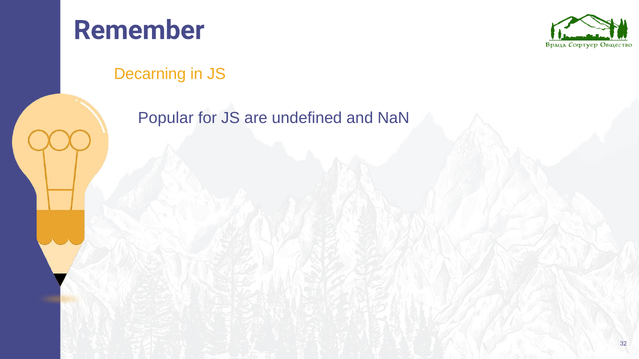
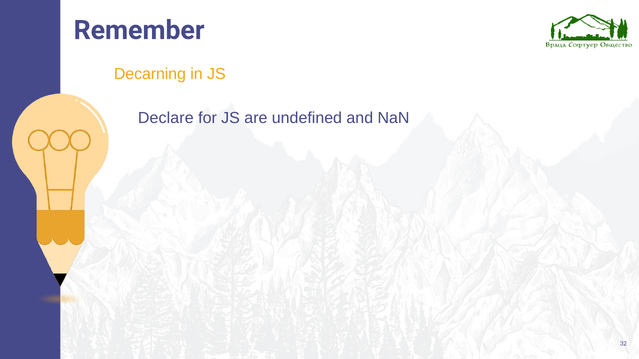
Popular: Popular -> Declare (166, 118)
